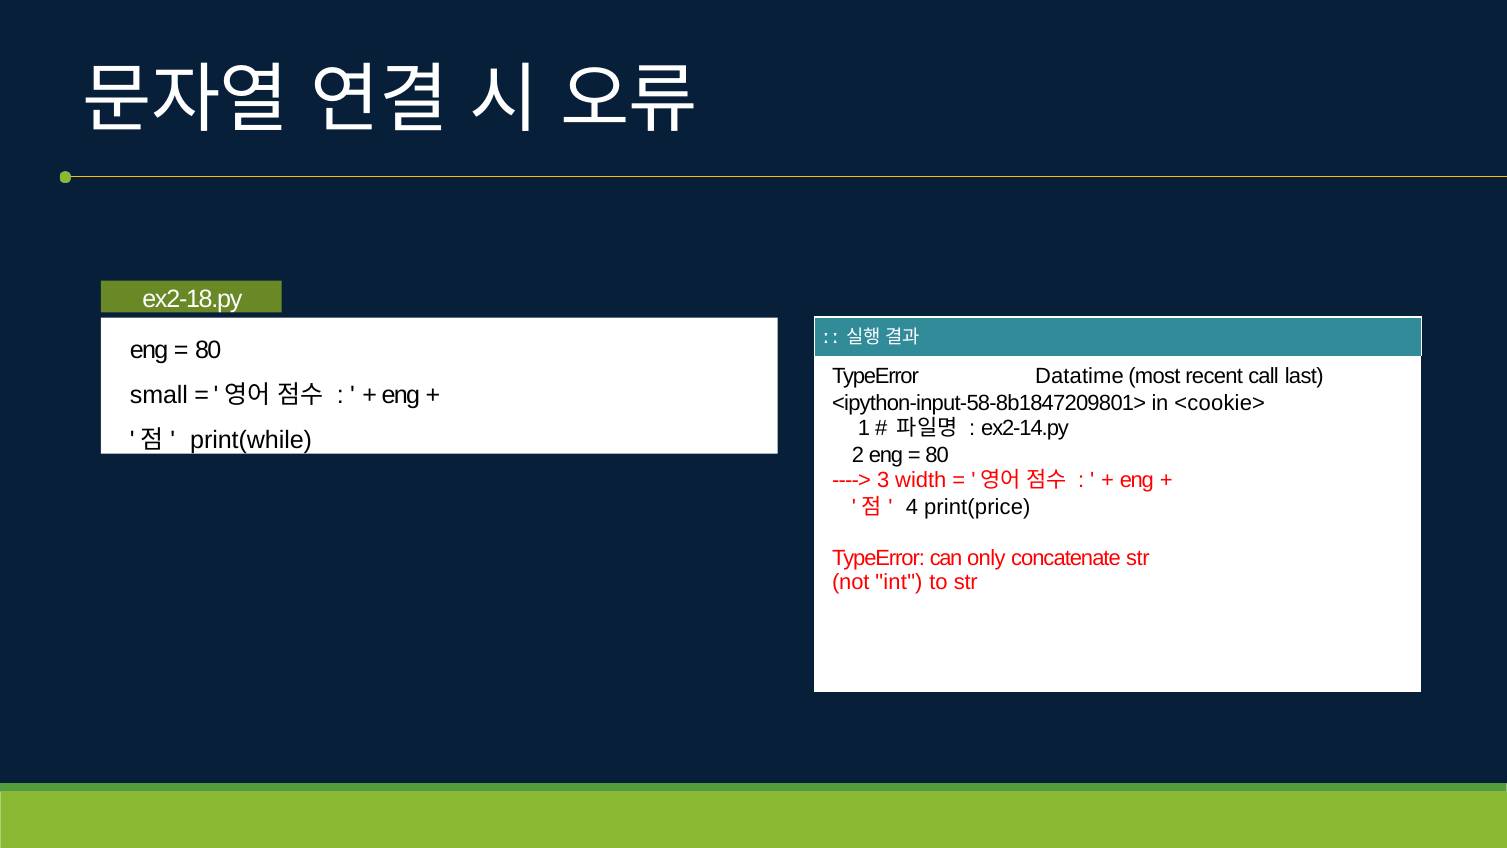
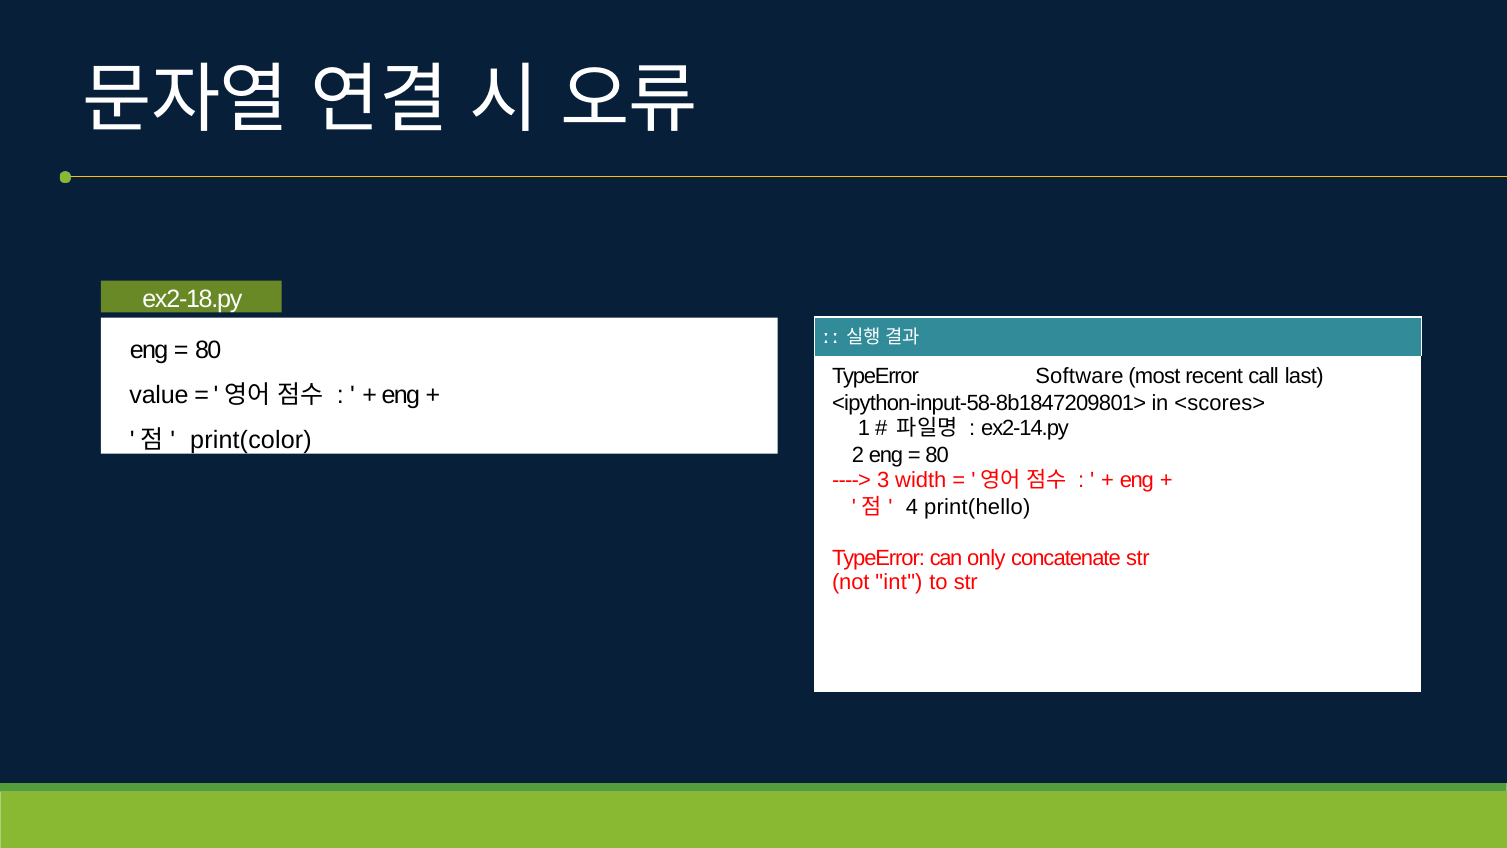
Datatime: Datatime -> Software (1079, 376)
small: small -> value (159, 395)
<cookie>: <cookie> -> <scores> (1220, 403)
print(while: print(while -> print(color (251, 440)
print(price: print(price -> print(hello (977, 507)
